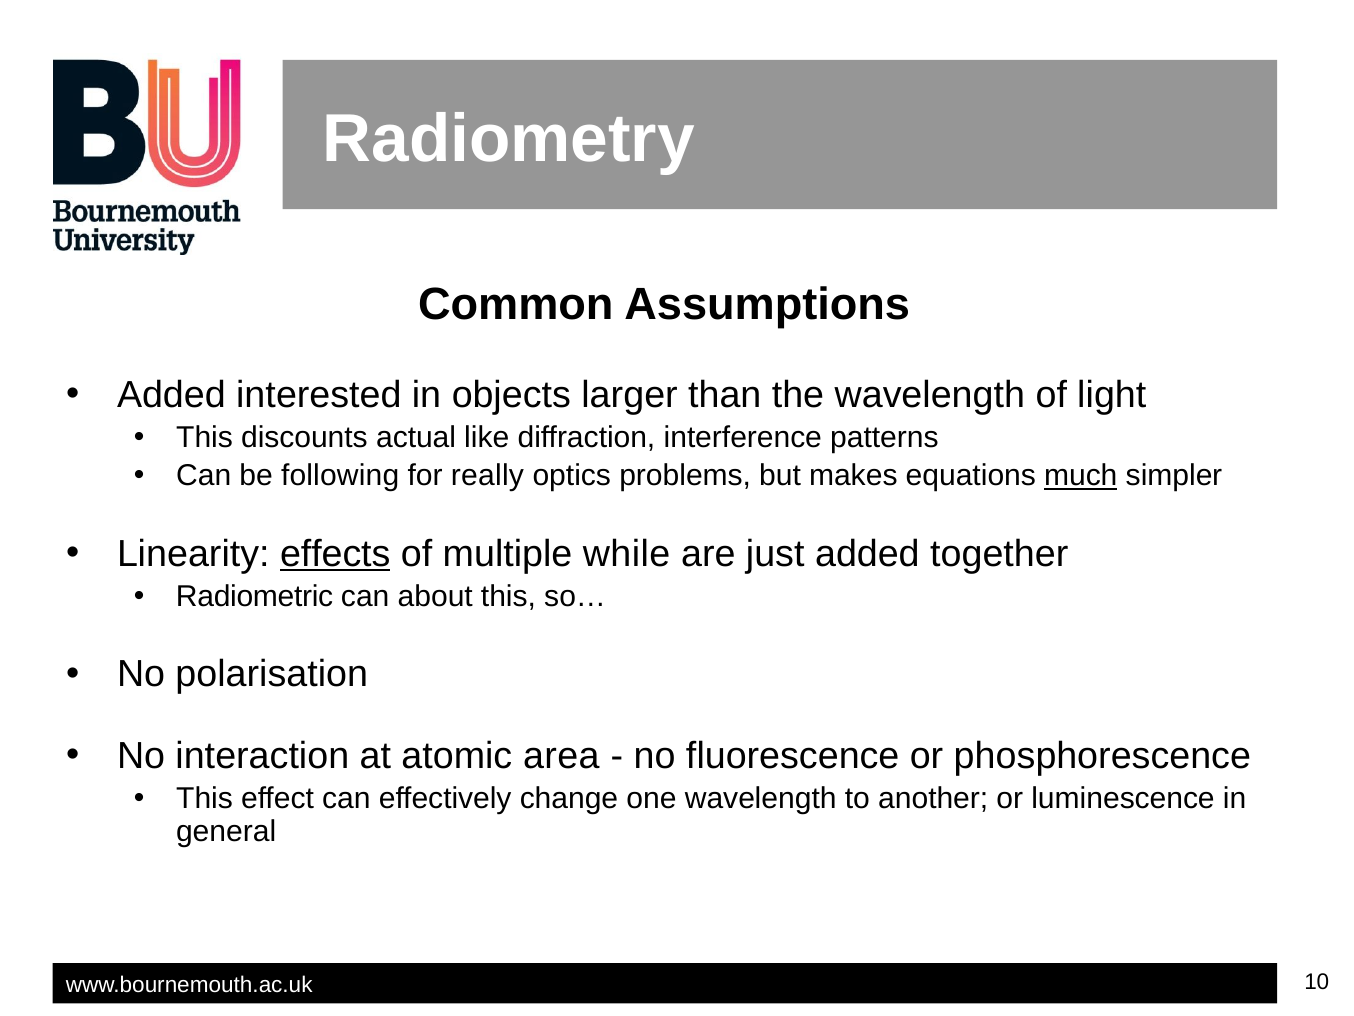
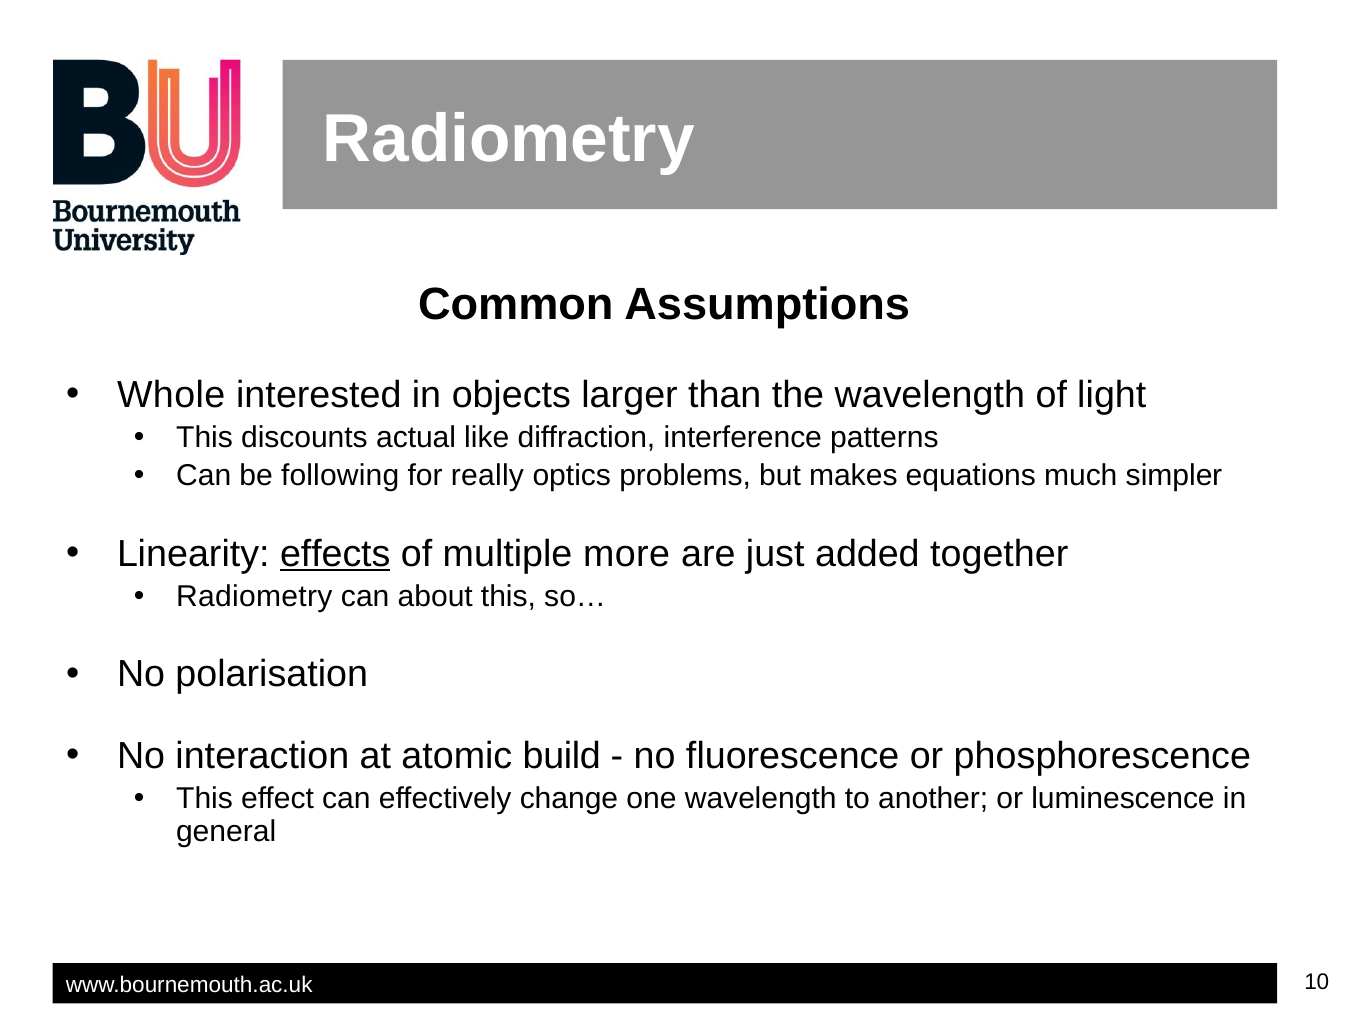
Added: Added -> Whole (171, 395)
much underline: present -> none (1081, 476)
while: while -> more (627, 554)
Radiometric: Radiometric -> Radiometry (254, 596)
area: area -> build (562, 756)
